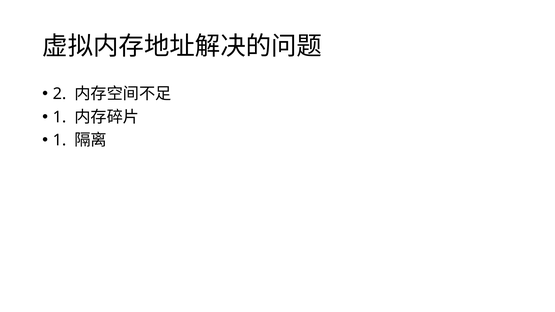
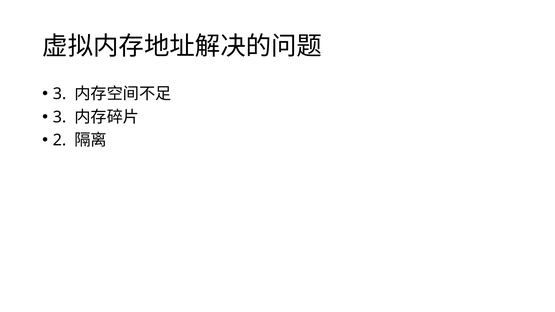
2: 2 -> 3 (60, 94)
1: 1 -> 3 (60, 117)
1: 1 -> 2 (60, 140)
